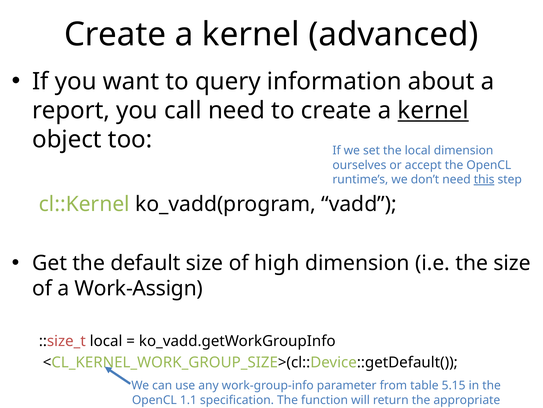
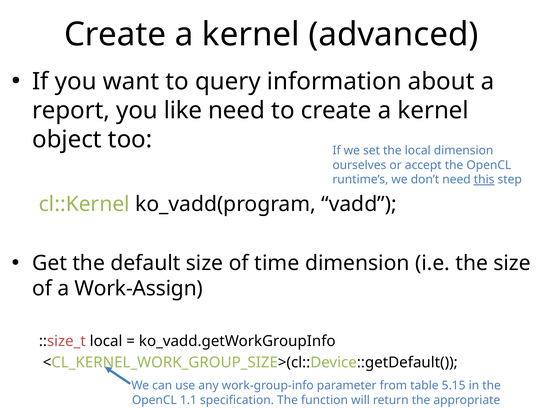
call: call -> like (183, 110)
kernel underline: present -> none (433, 110)
high: high -> time (277, 263)
